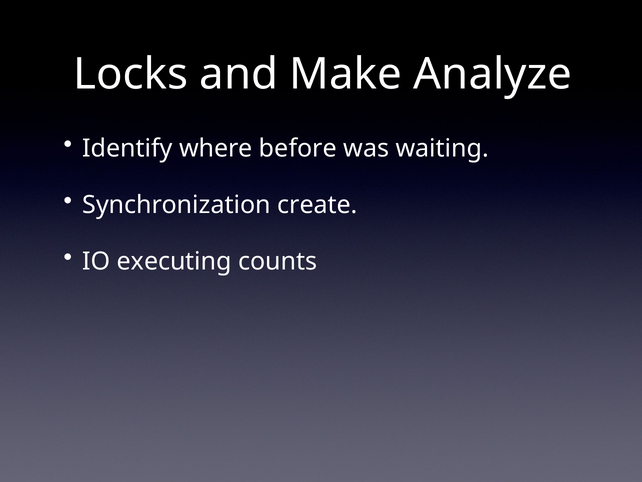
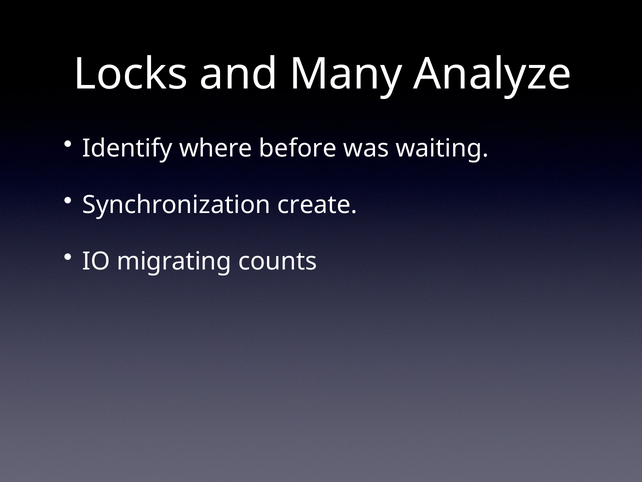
Make: Make -> Many (346, 74)
executing: executing -> migrating (174, 261)
